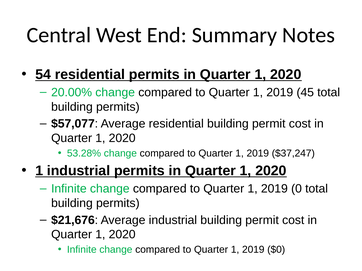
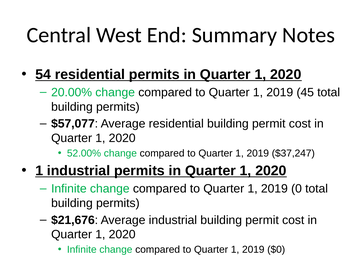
53.28%: 53.28% -> 52.00% (84, 154)
